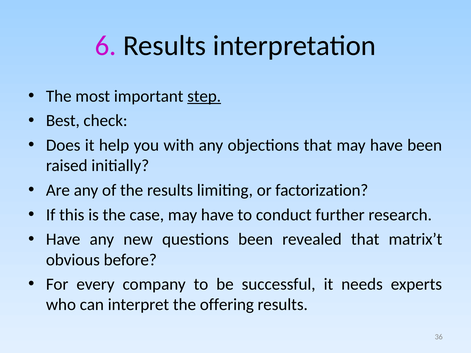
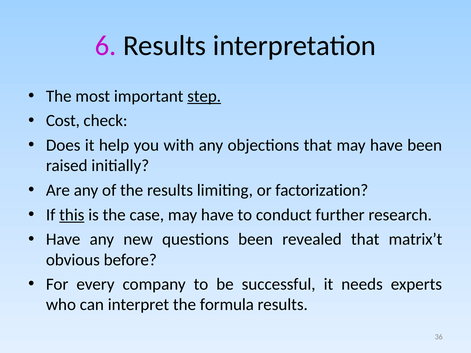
Best: Best -> Cost (63, 121)
this underline: none -> present (72, 215)
offering: offering -> formula (227, 305)
